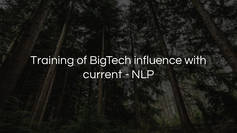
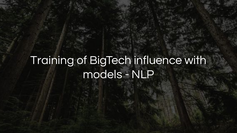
current: current -> models (103, 75)
